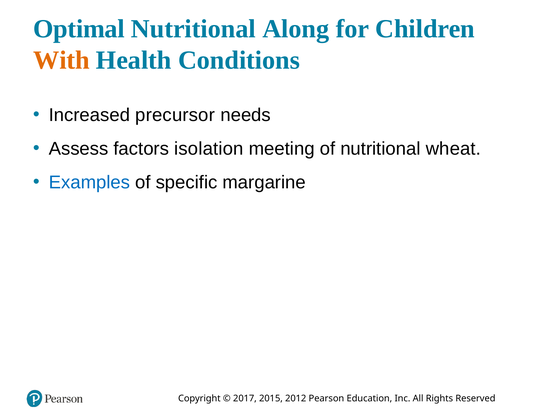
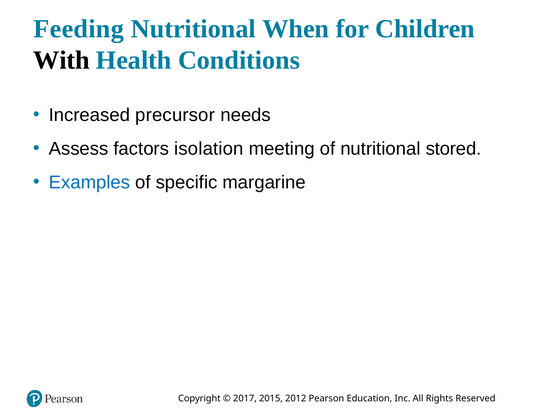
Optimal: Optimal -> Feeding (79, 29)
Along: Along -> When (296, 29)
With colour: orange -> black (61, 60)
wheat: wheat -> stored (454, 149)
